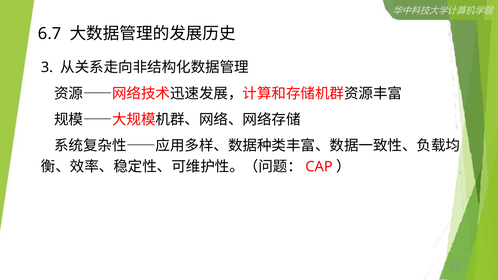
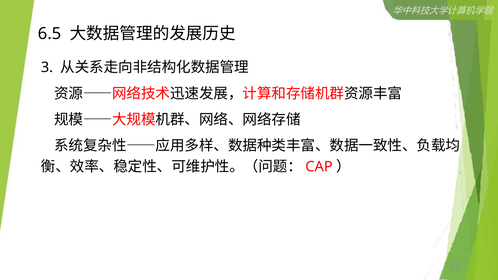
6.7: 6.7 -> 6.5 (50, 34)
